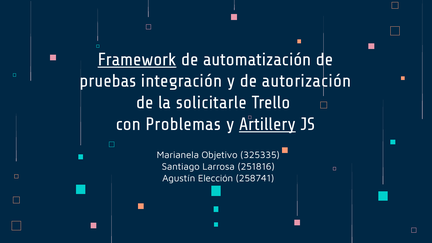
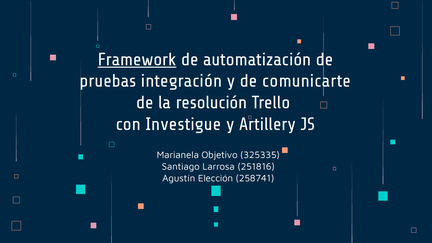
autorización: autorización -> comunicarte (307, 81)
solicitarle: solicitarle -> resolución (212, 103)
Problemas: Problemas -> Investigue (183, 124)
Artillery underline: present -> none (267, 124)
